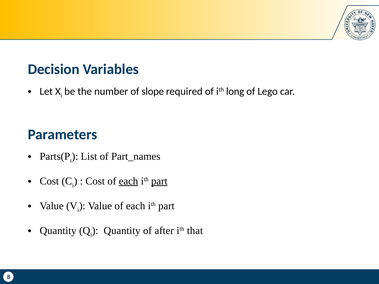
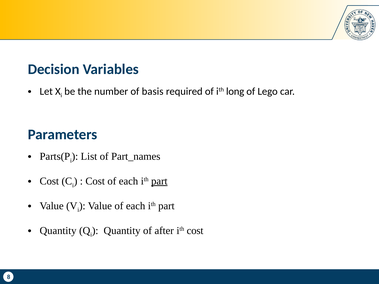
slope: slope -> basis (153, 91)
each underline: present -> none (129, 181)
ith that: that -> cost (195, 231)
